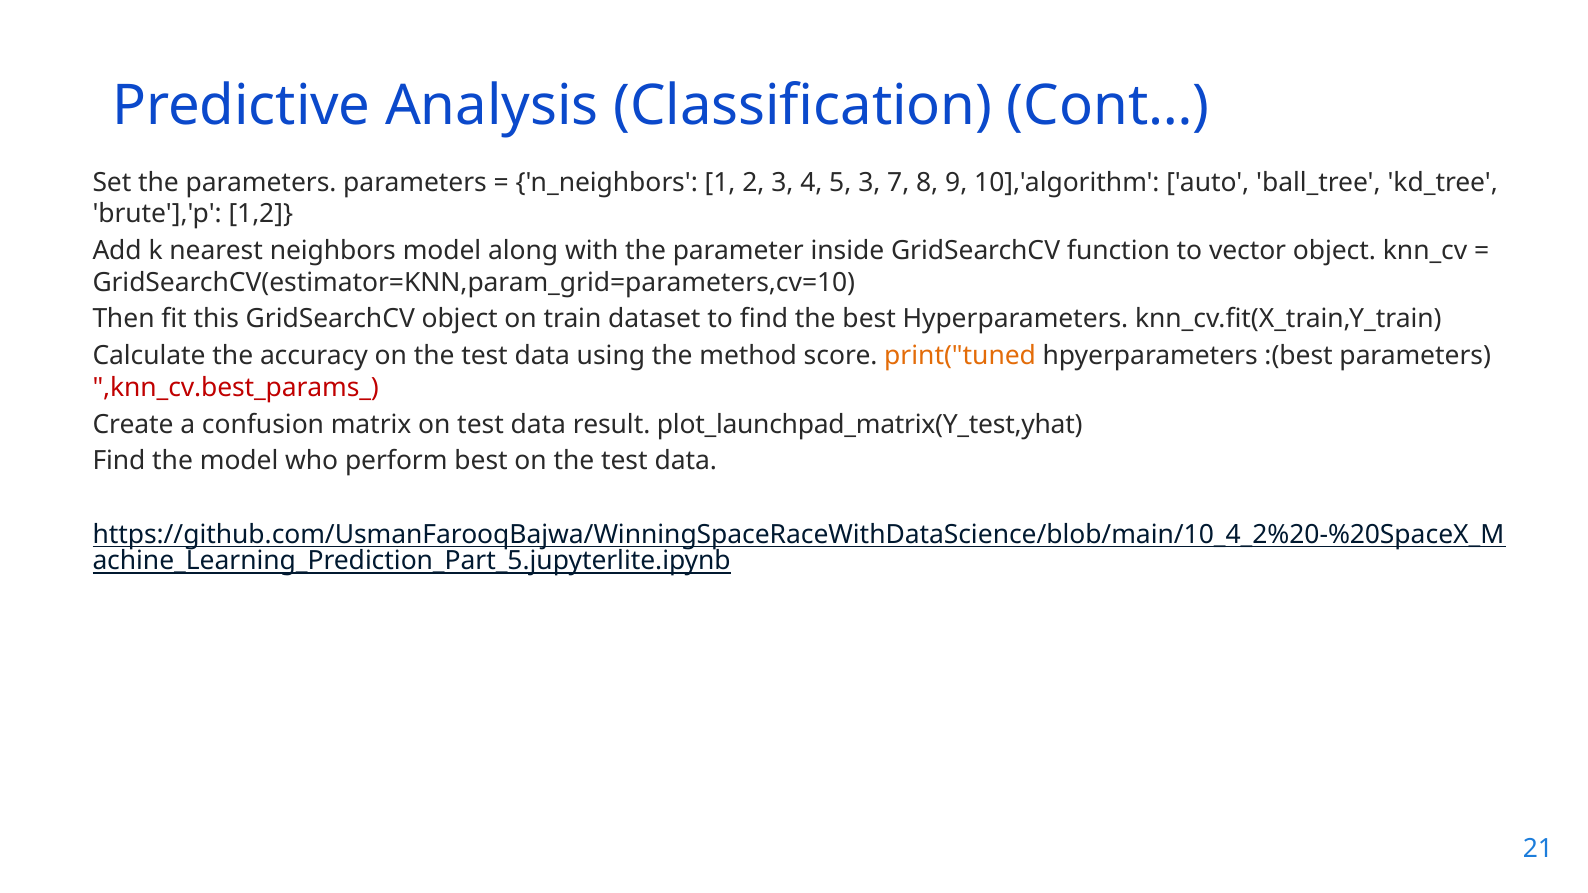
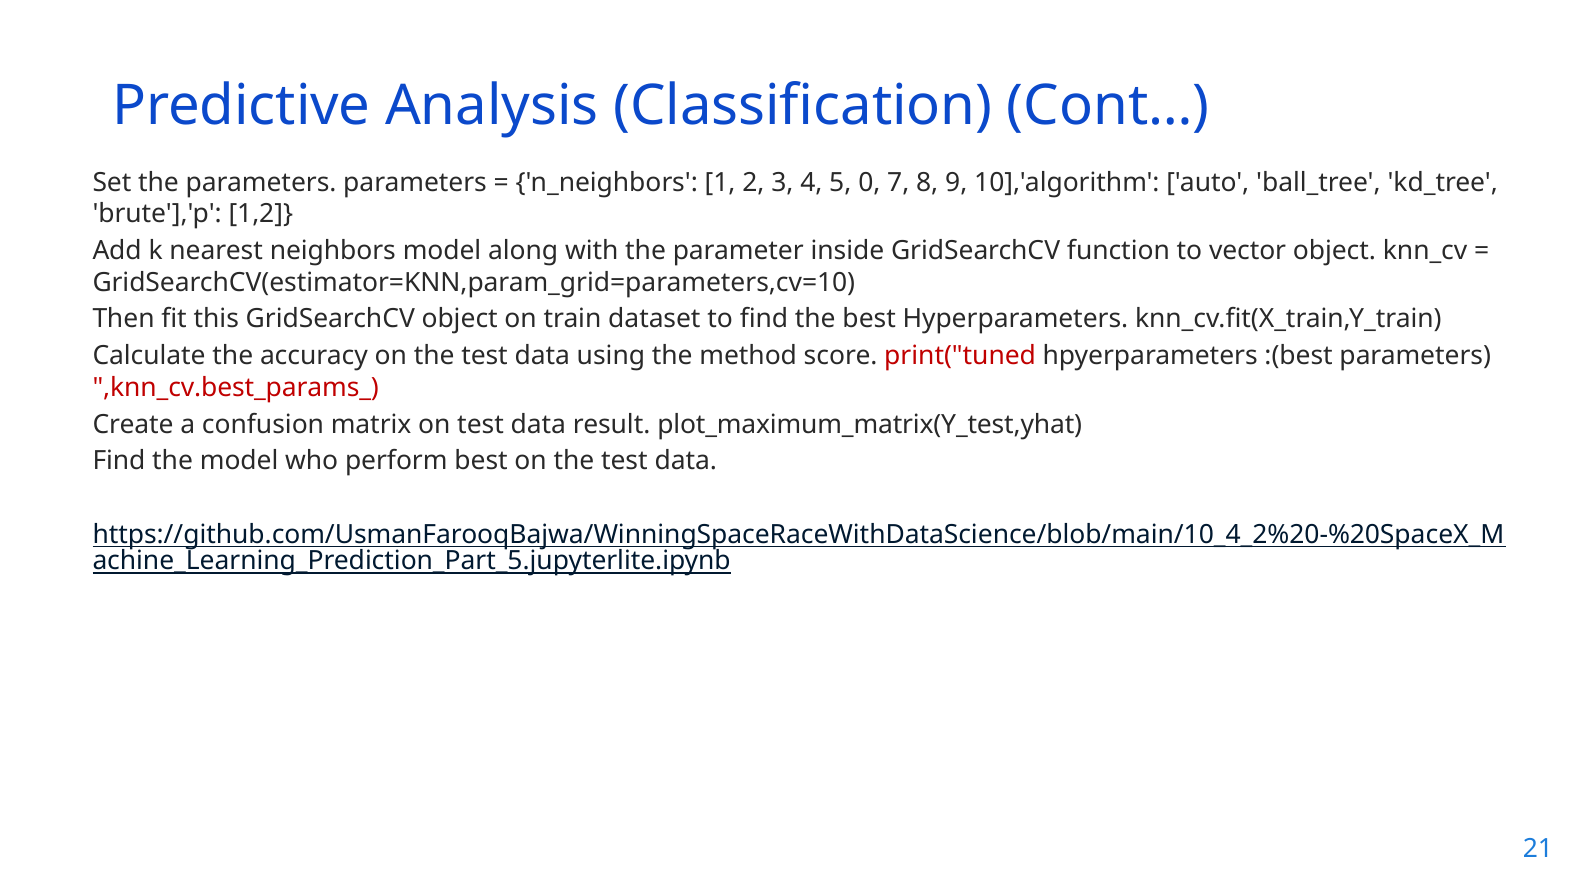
5 3: 3 -> 0 (869, 182)
print("tuned colour: orange -> red (960, 356)
plot_launchpad_matrix(Y_test,yhat: plot_launchpad_matrix(Y_test,yhat -> plot_maximum_matrix(Y_test,yhat (870, 424)
